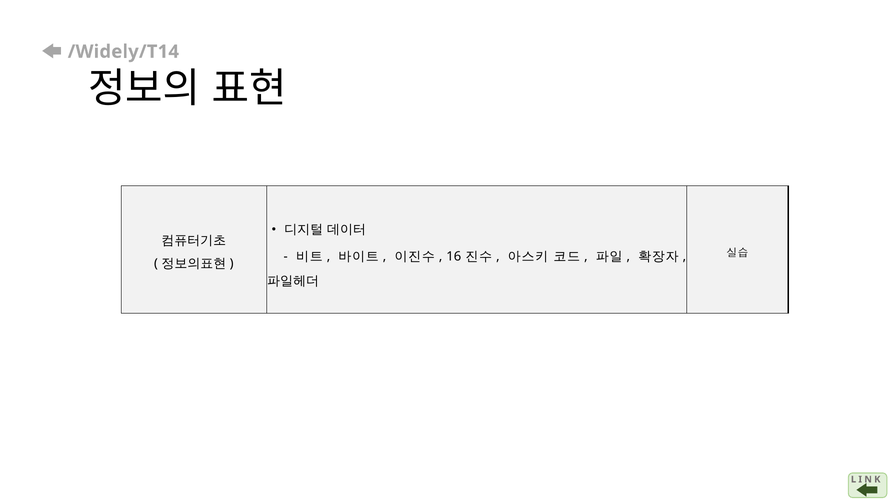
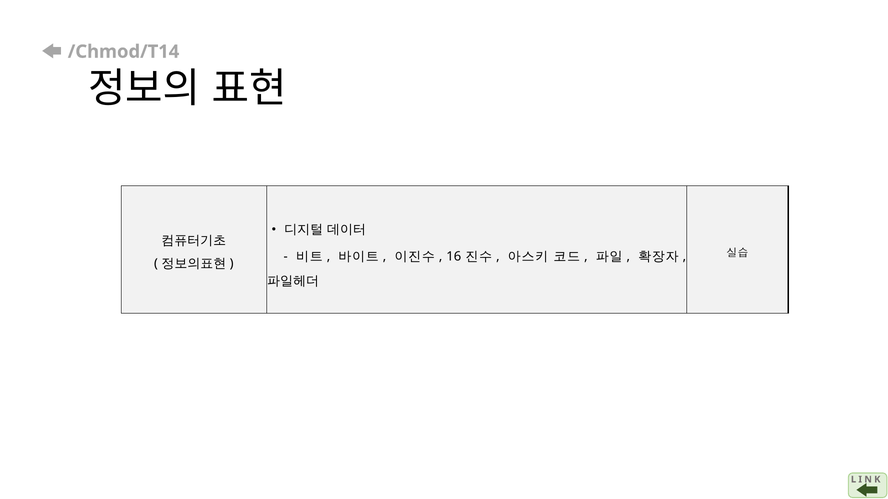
/Widely/T14: /Widely/T14 -> /Chmod/T14 (123, 52)
